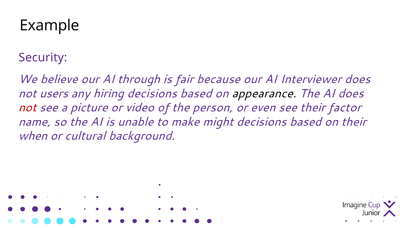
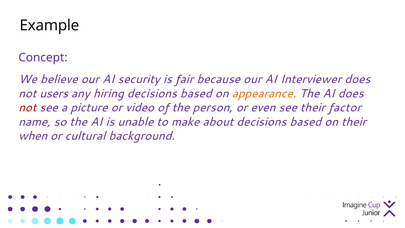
Security: Security -> Concept (43, 57)
through: through -> security (139, 79)
appearance colour: black -> orange (264, 93)
might: might -> about (218, 122)
